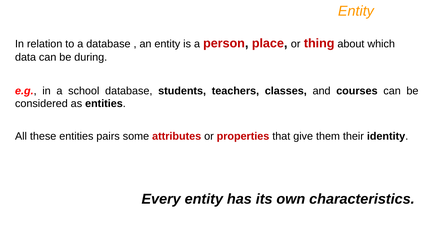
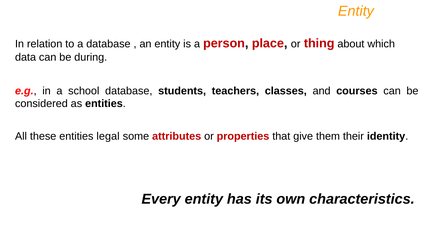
pairs: pairs -> legal (108, 137)
